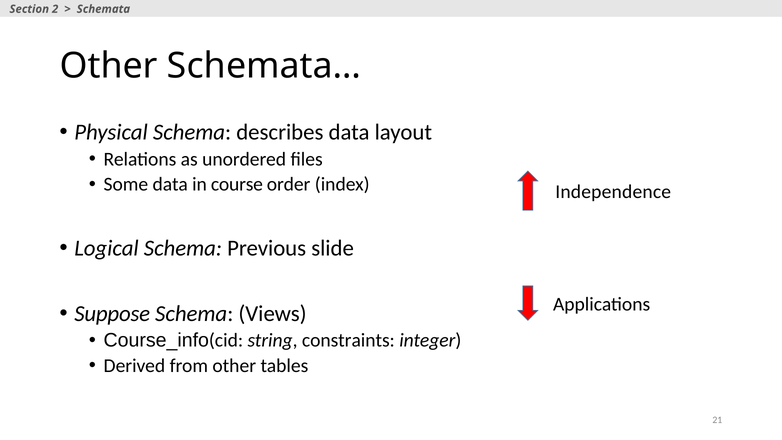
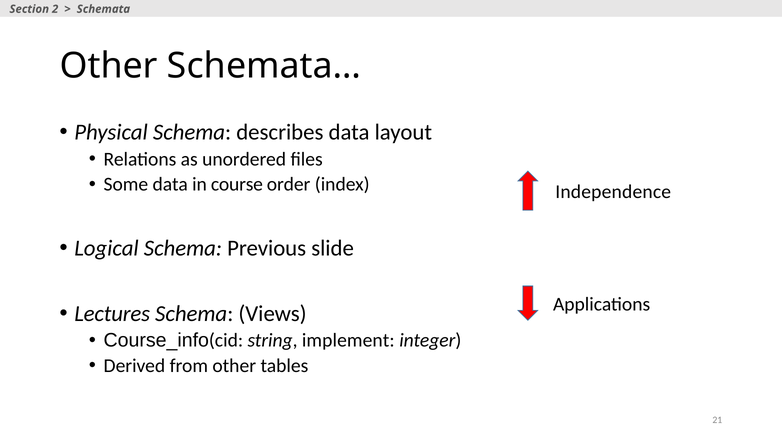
Suppose: Suppose -> Lectures (112, 313)
constraints: constraints -> implement (348, 340)
